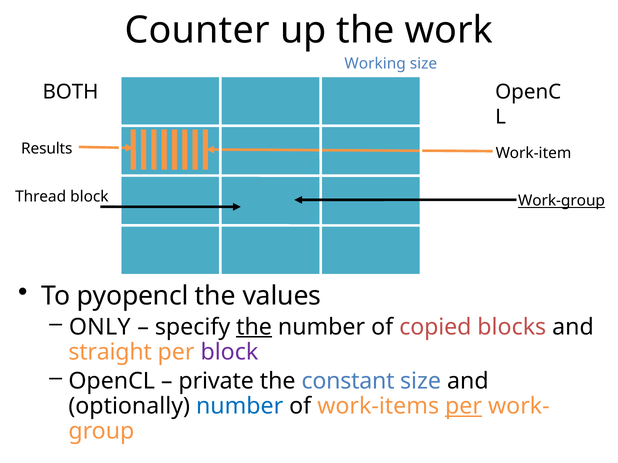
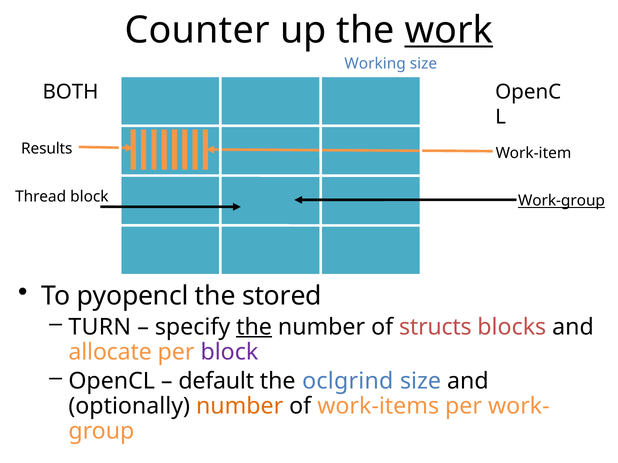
work underline: none -> present (449, 30)
values: values -> stored (282, 296)
ONLY: ONLY -> TURN (100, 327)
copied: copied -> structs (435, 327)
straight: straight -> allocate (110, 352)
private: private -> default (216, 382)
constant: constant -> oclgrind (348, 382)
number colour: blue -> orange (240, 407)
per underline: present -> none (464, 407)
